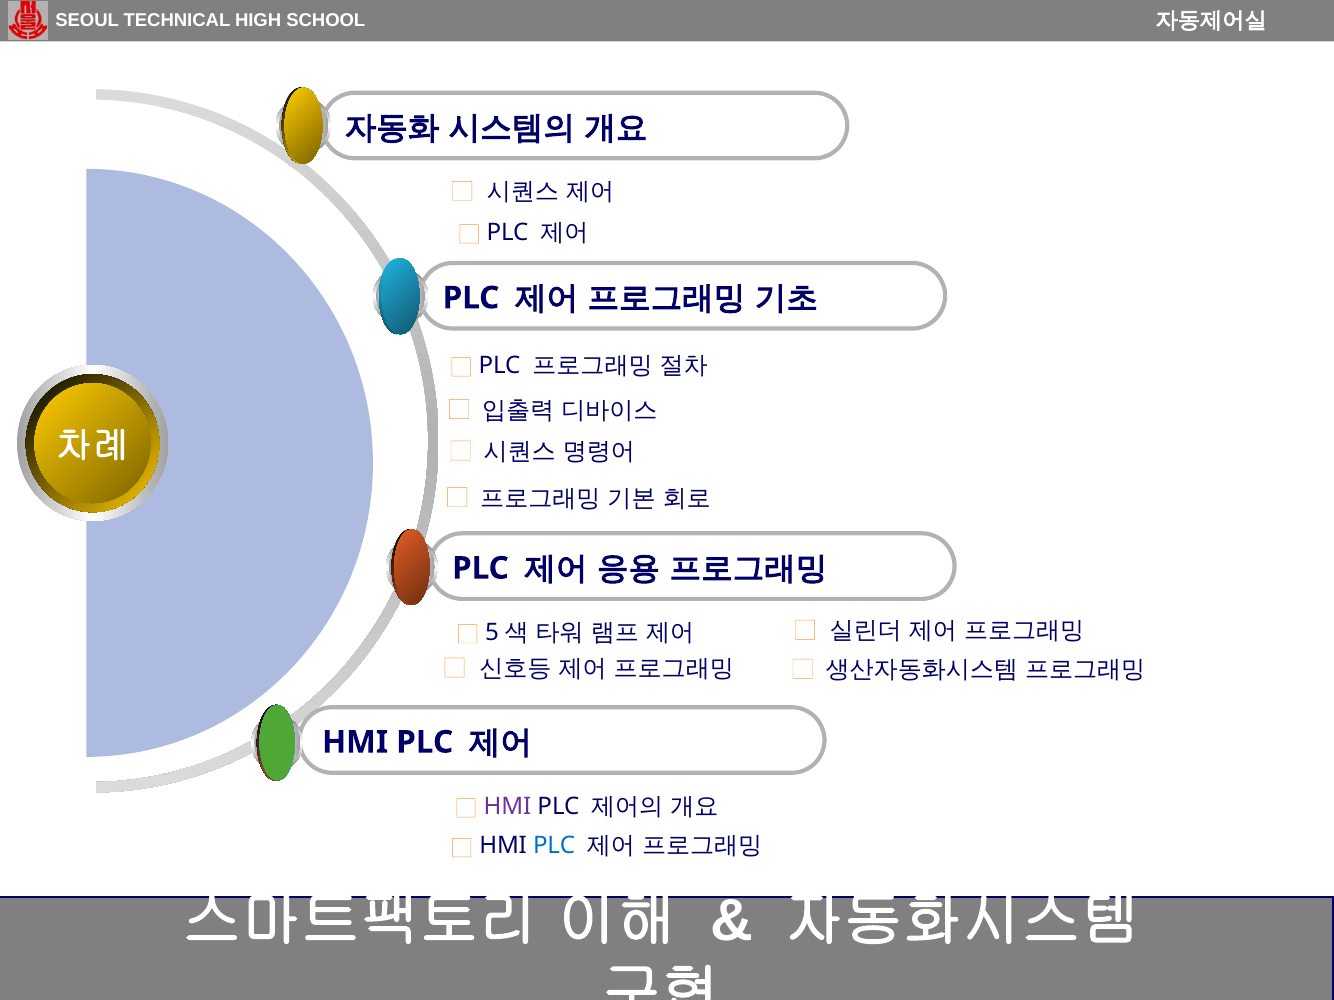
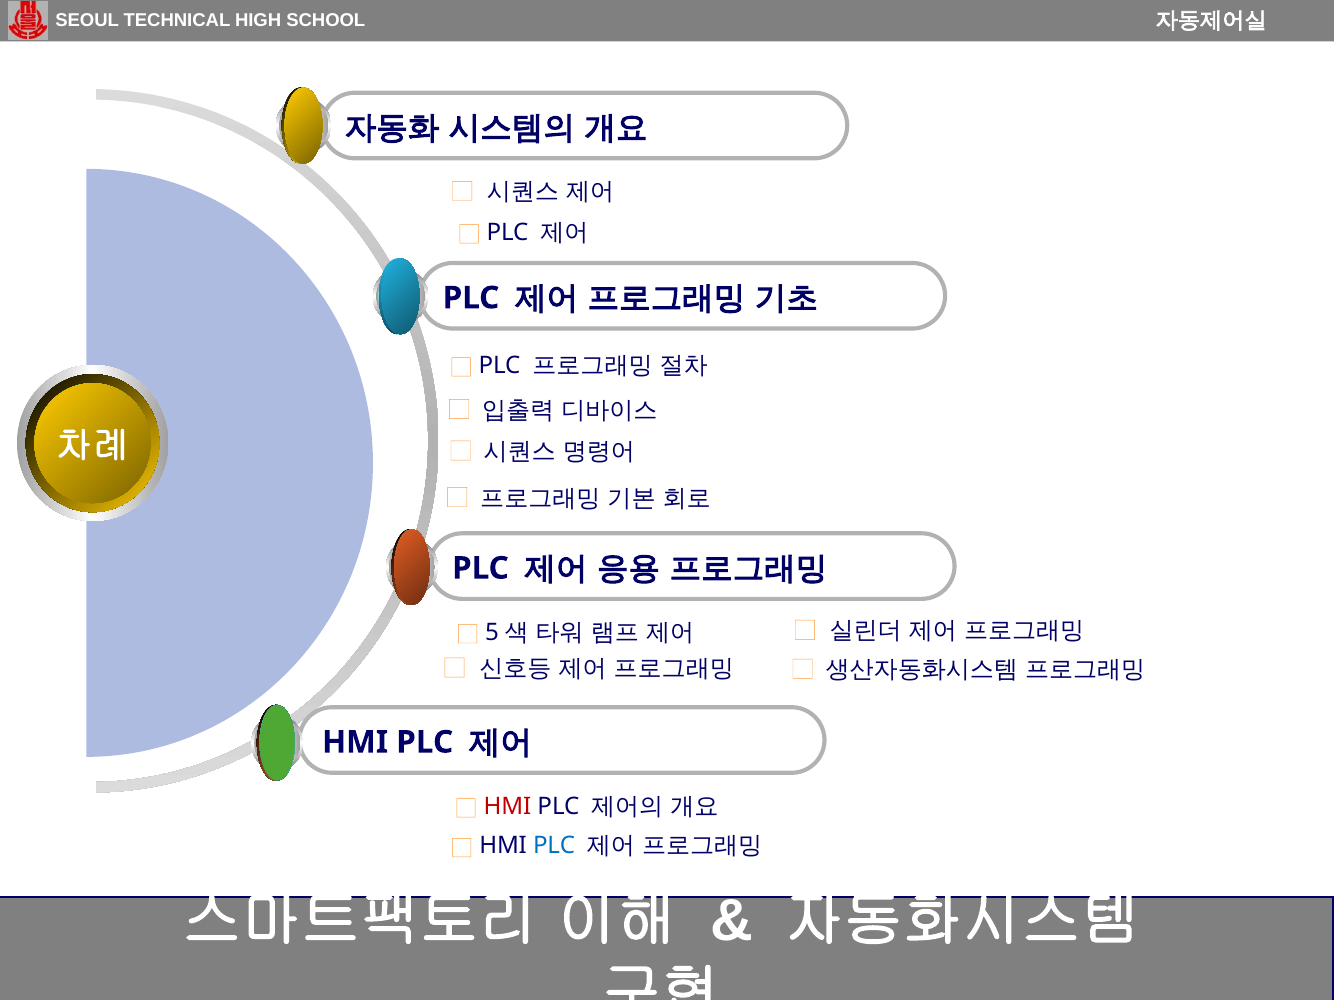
HMI colour: purple -> red (507, 807)
